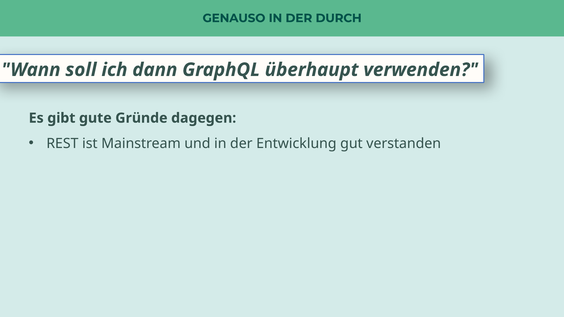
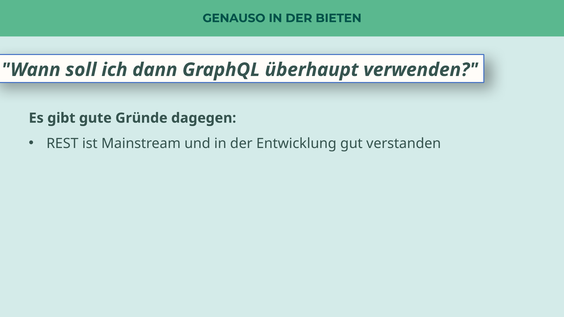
DURCH: DURCH -> BIETEN (339, 18)
